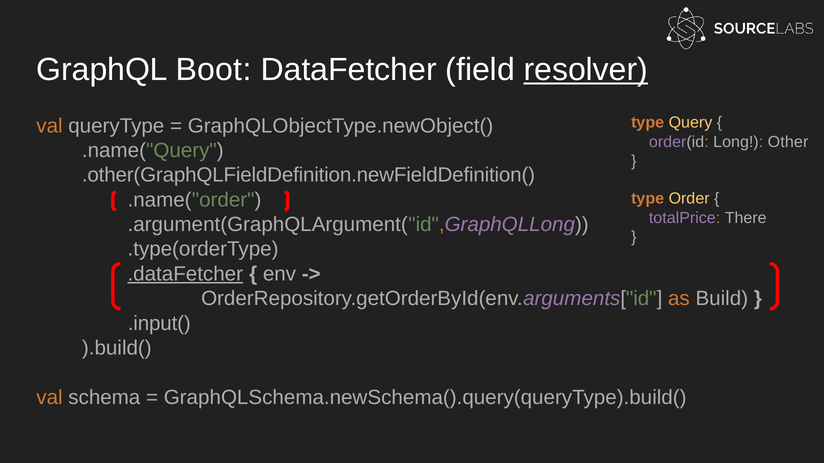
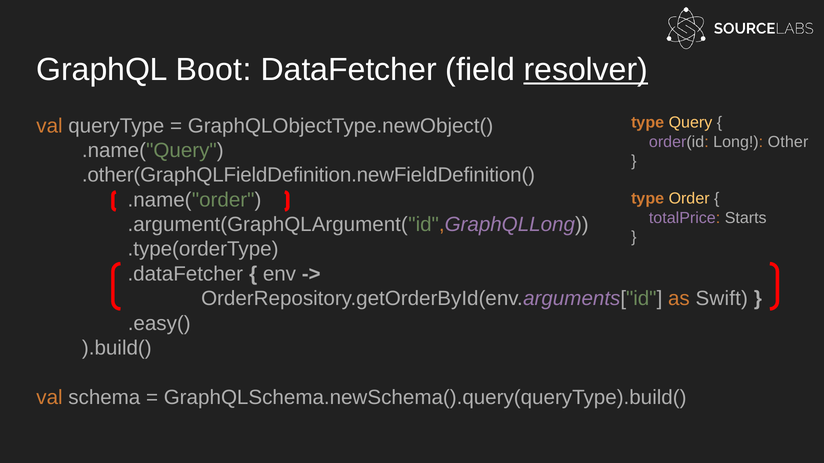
There: There -> Starts (746, 218)
.dataFetcher underline: present -> none (185, 274)
Build: Build -> Swift (722, 299)
.input(: .input( -> .easy( (159, 324)
